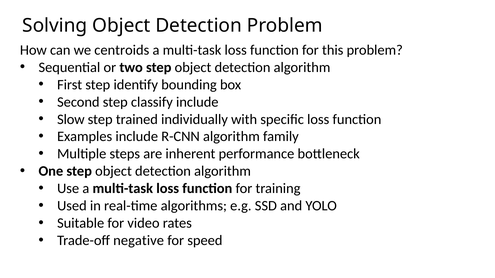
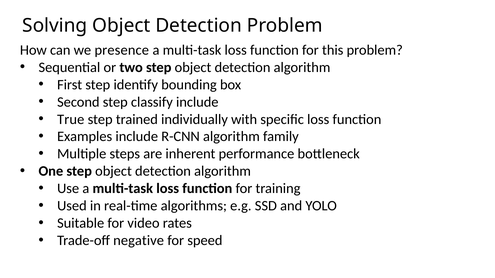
centroids: centroids -> presence (122, 50)
Slow: Slow -> True (71, 119)
